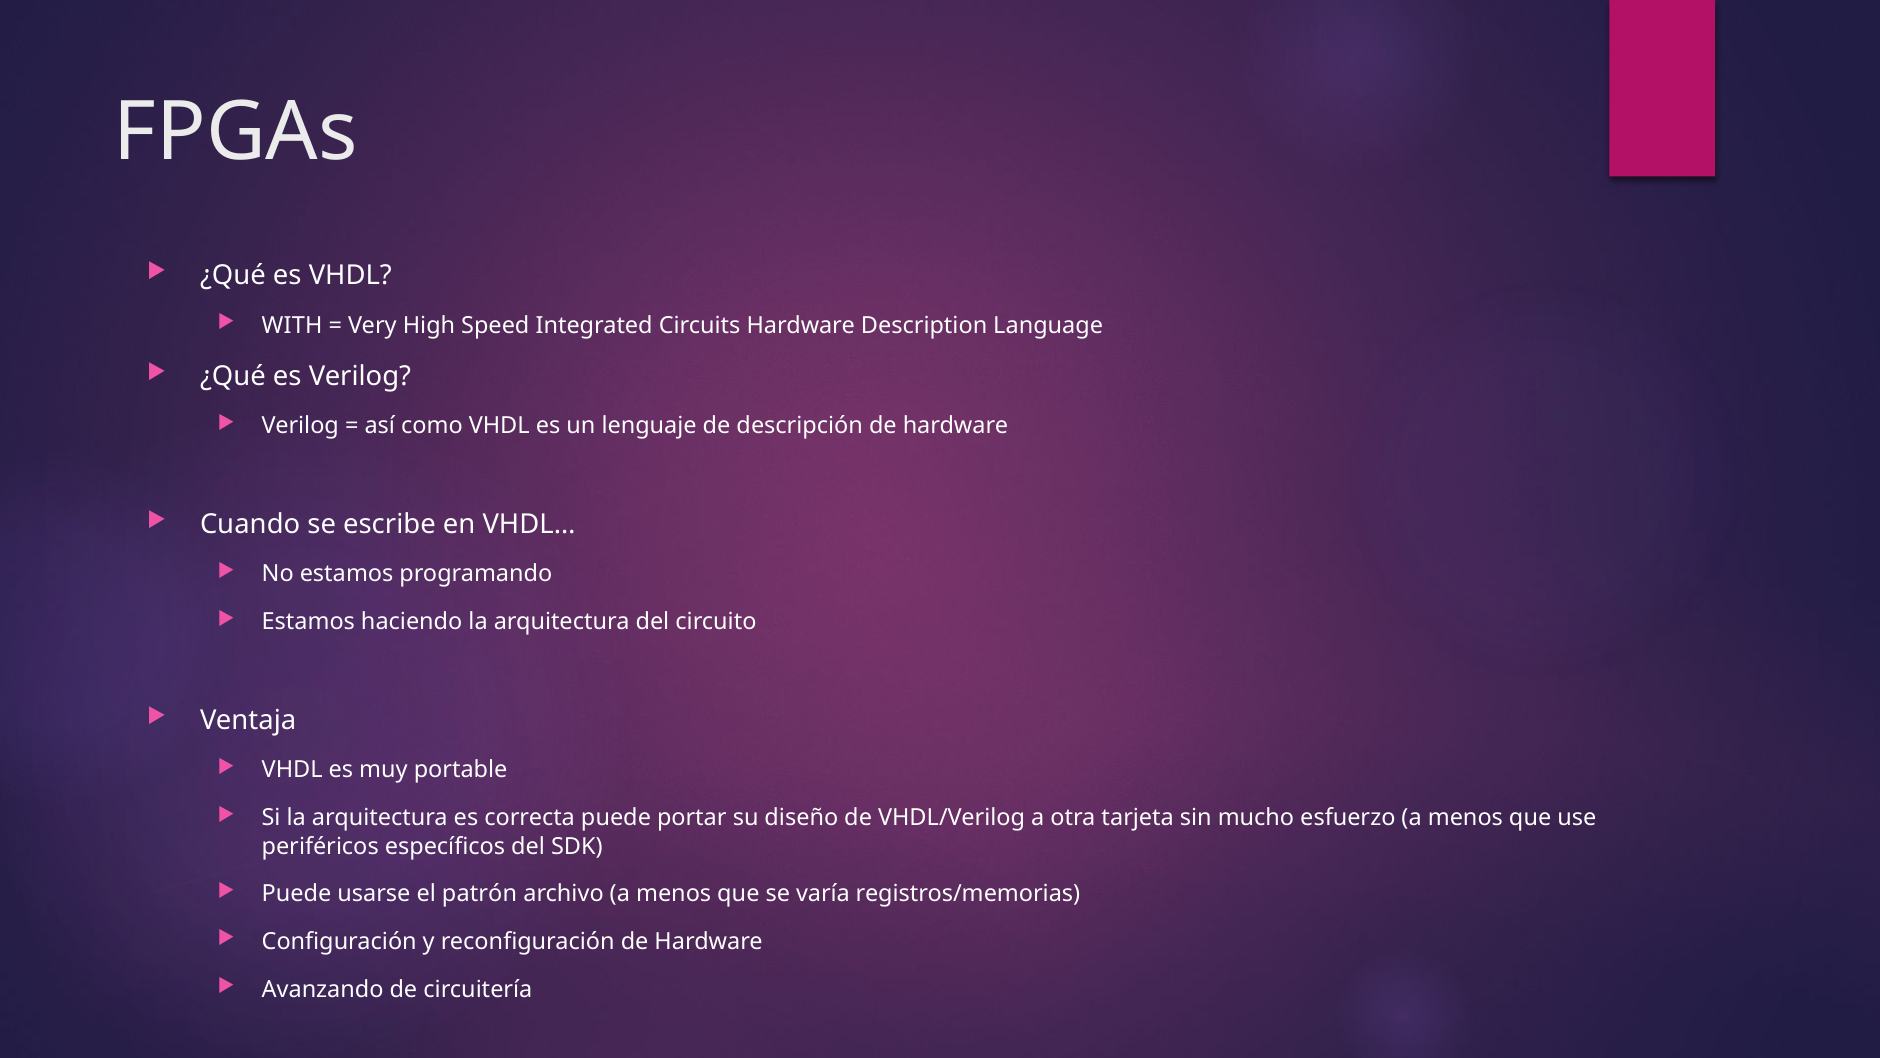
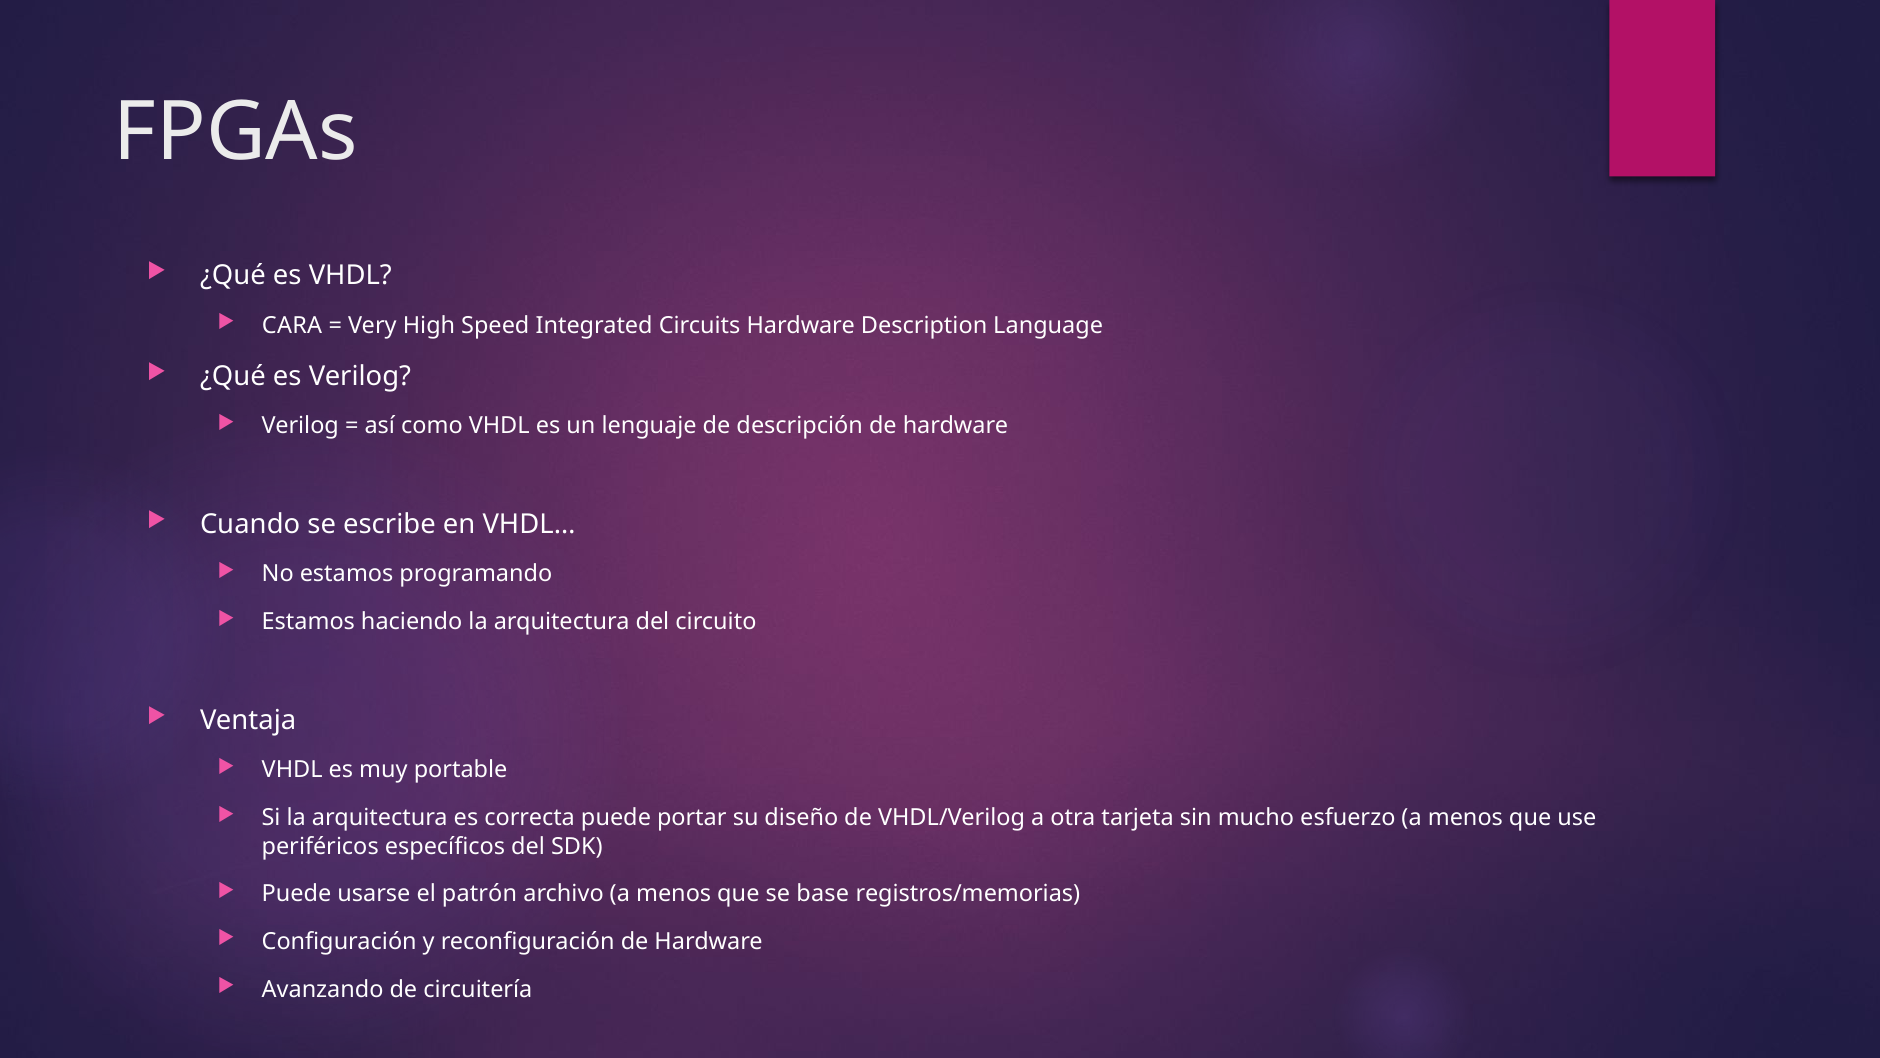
WITH: WITH -> CARA (292, 326)
varía: varía -> base (823, 894)
